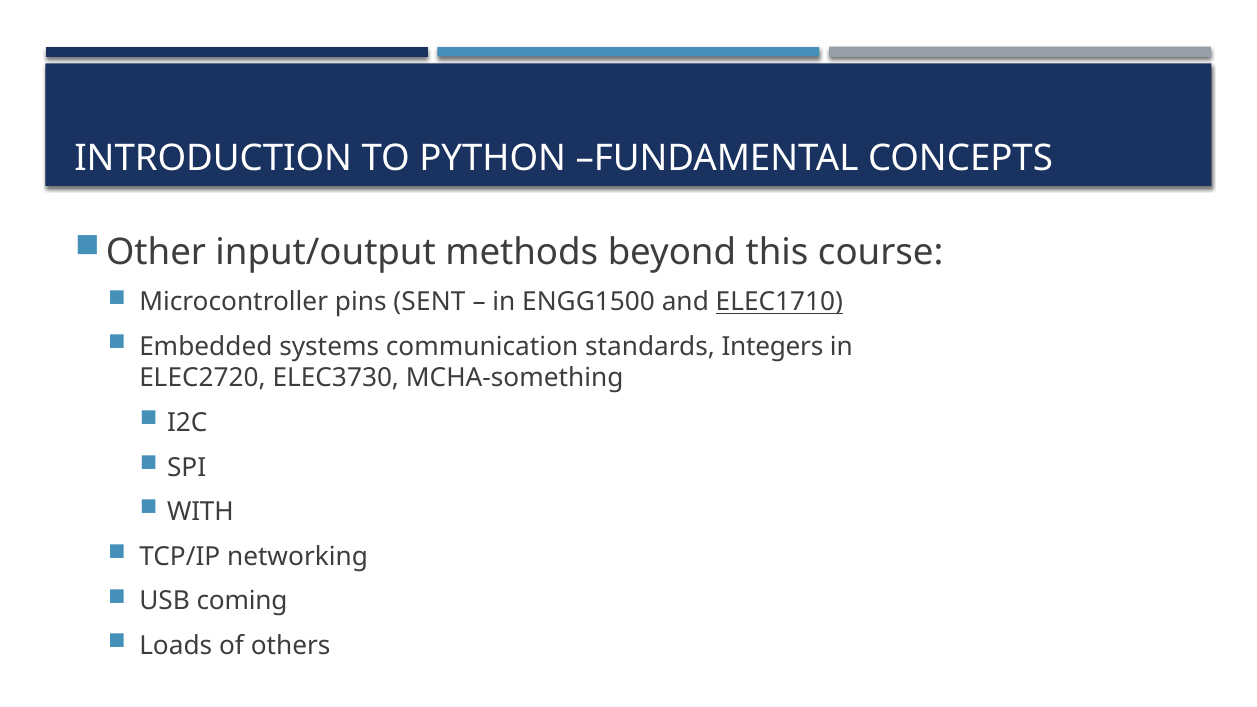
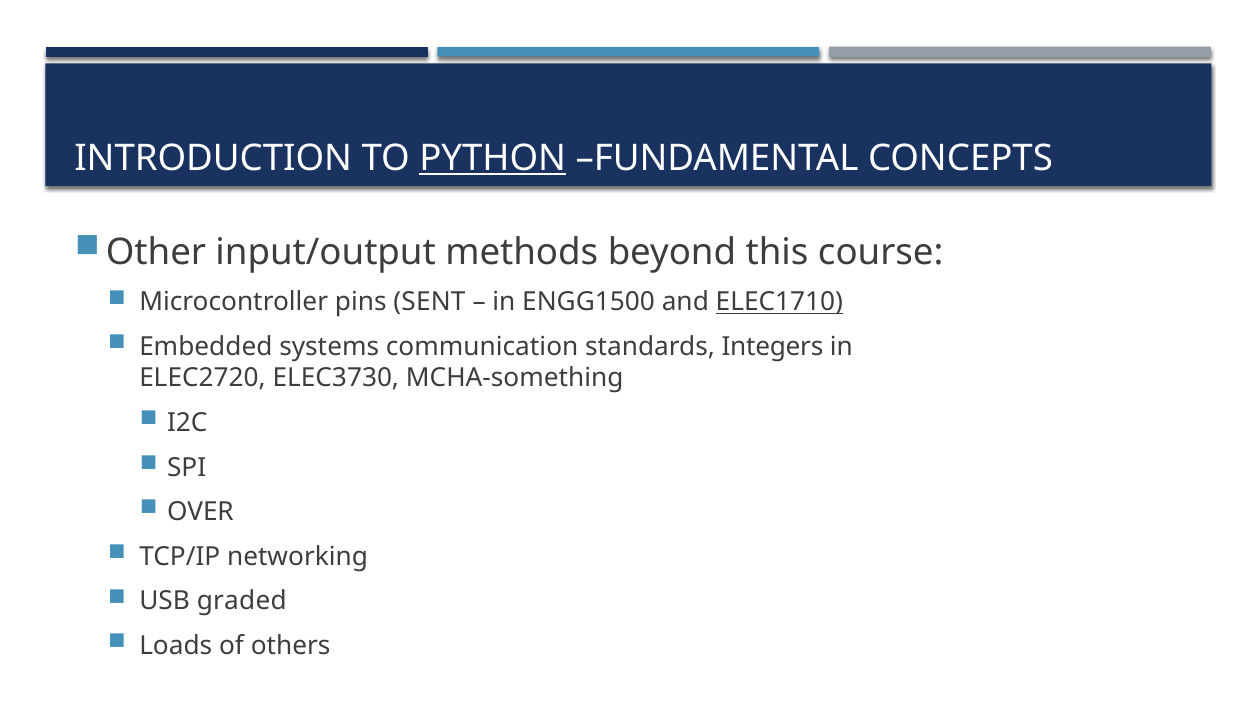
PYTHON underline: none -> present (493, 158)
WITH: WITH -> OVER (200, 512)
coming: coming -> graded (242, 601)
